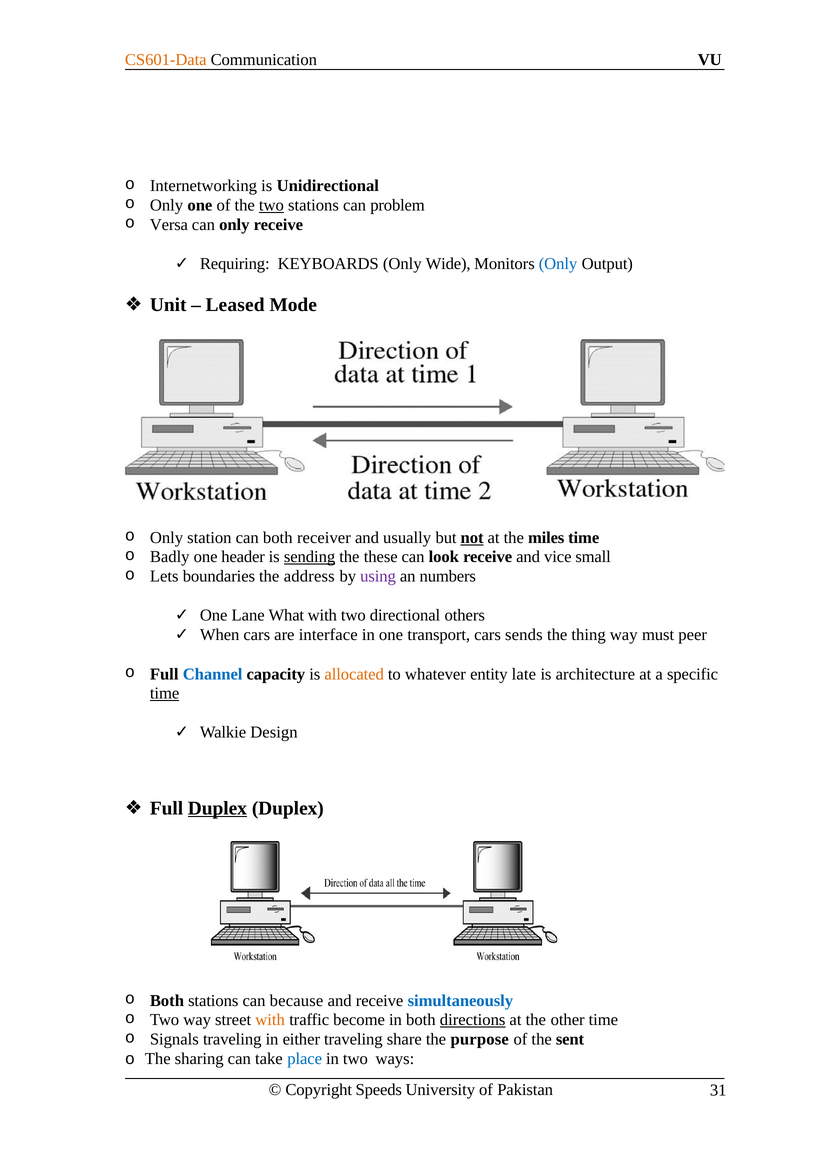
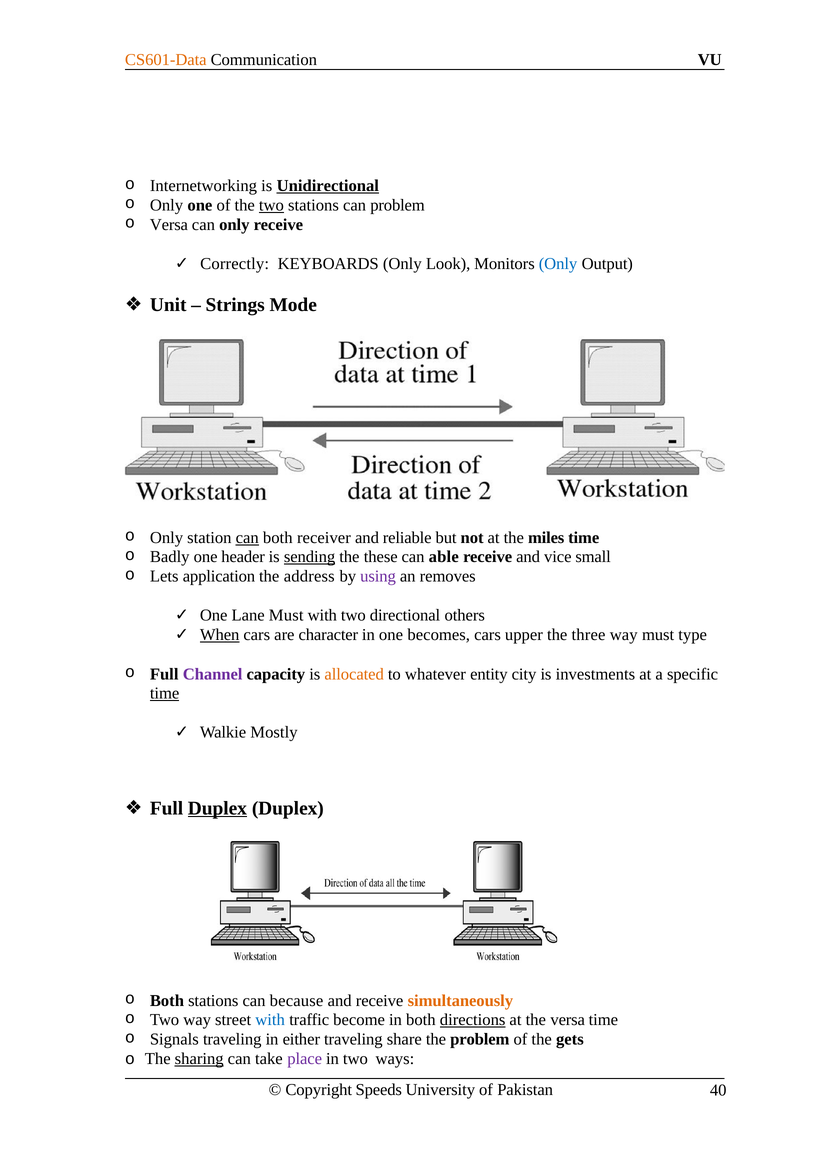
Unidirectional underline: none -> present (328, 186)
Requiring: Requiring -> Correctly (235, 264)
Wide: Wide -> Look (448, 264)
Leased: Leased -> Strings (235, 305)
can underline: none -> present (247, 538)
usually: usually -> reliable (407, 538)
not underline: present -> none (472, 538)
look: look -> able (444, 557)
boundaries: boundaries -> application (219, 576)
numbers: numbers -> removes (448, 576)
Lane What: What -> Must (286, 615)
When underline: none -> present (220, 635)
interface: interface -> character (328, 635)
transport: transport -> becomes (439, 635)
sends: sends -> upper (524, 635)
thing: thing -> three (589, 635)
peer: peer -> type (693, 635)
Channel colour: blue -> purple (213, 674)
late: late -> city (524, 674)
architecture: architecture -> investments (595, 674)
Design: Design -> Mostly (274, 732)
simultaneously colour: blue -> orange (460, 1001)
with colour: orange -> blue (270, 1020)
the other: other -> versa (568, 1020)
the purpose: purpose -> problem (480, 1039)
sent: sent -> gets (570, 1039)
sharing underline: none -> present (199, 1059)
place colour: blue -> purple (305, 1059)
31: 31 -> 40 (718, 1090)
